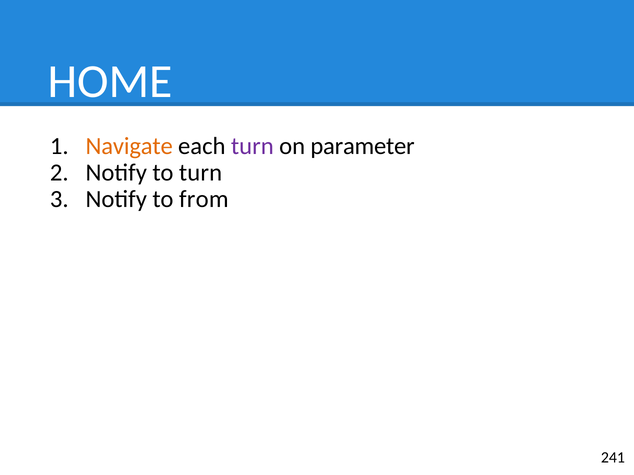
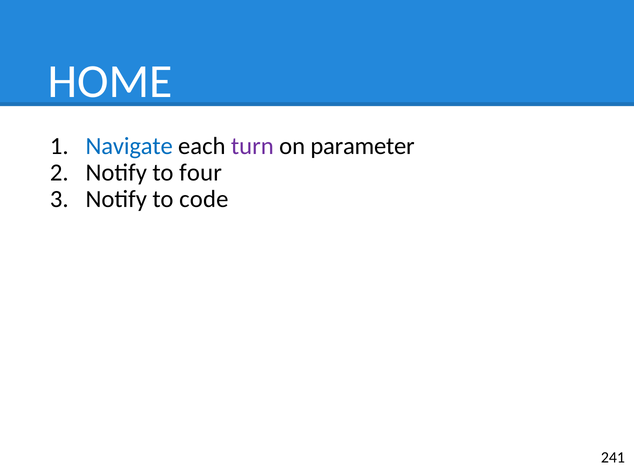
Navigate colour: orange -> blue (129, 146)
to turn: turn -> four (201, 173)
from: from -> code (204, 199)
